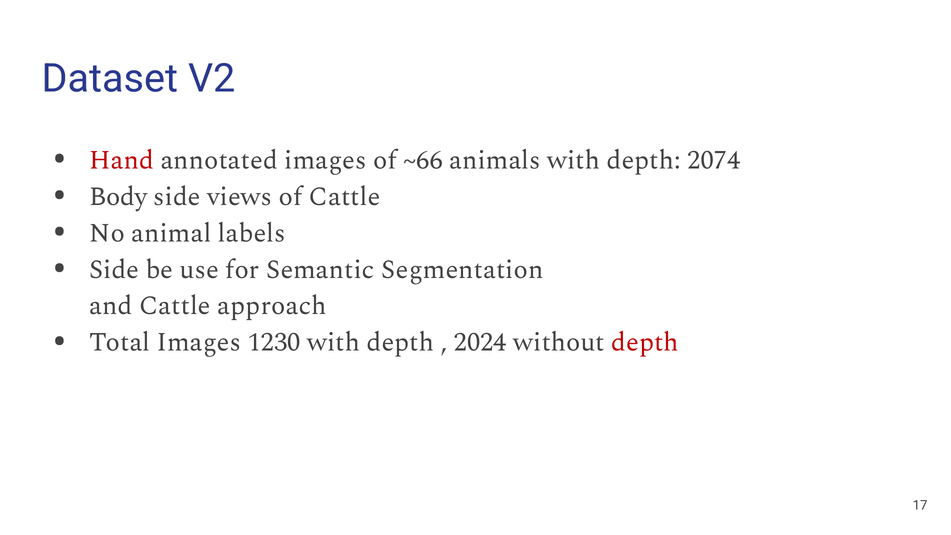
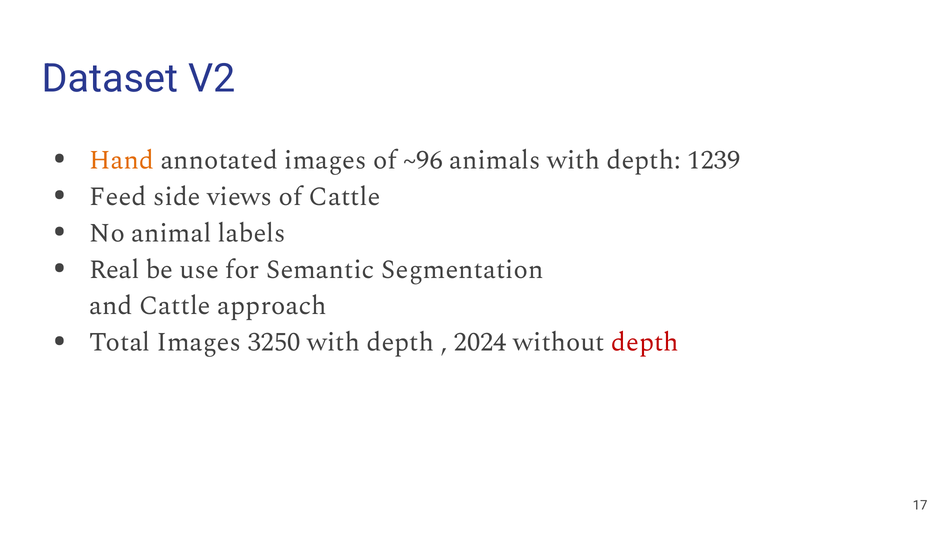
Hand colour: red -> orange (122, 160)
~66: ~66 -> ~96 (423, 160)
2074: 2074 -> 1239 (714, 160)
Body: Body -> Feed (118, 196)
Side: Side -> Real (114, 269)
1230: 1230 -> 3250 (274, 342)
